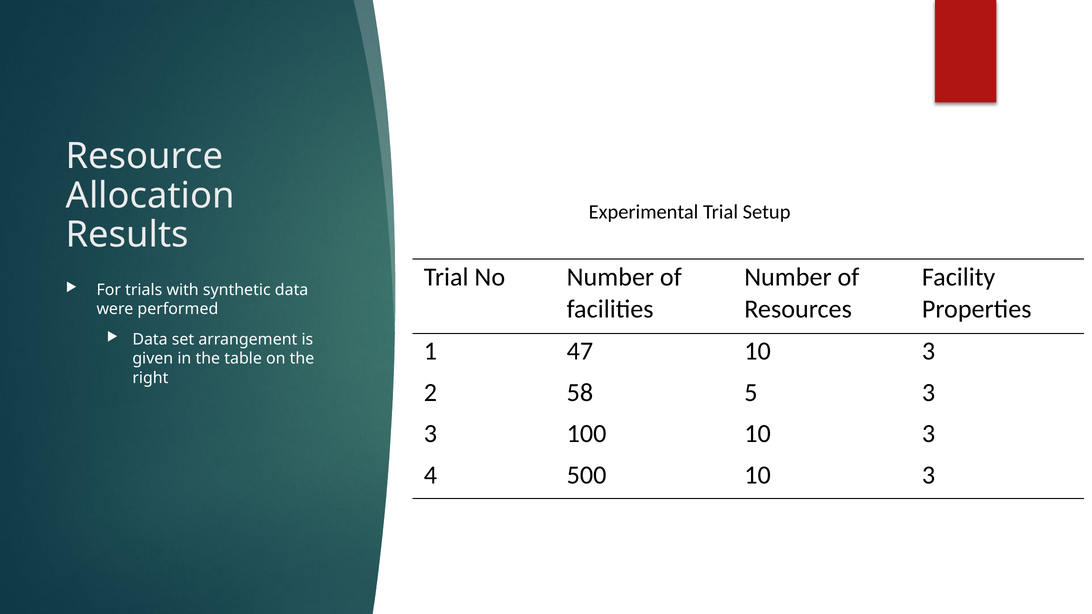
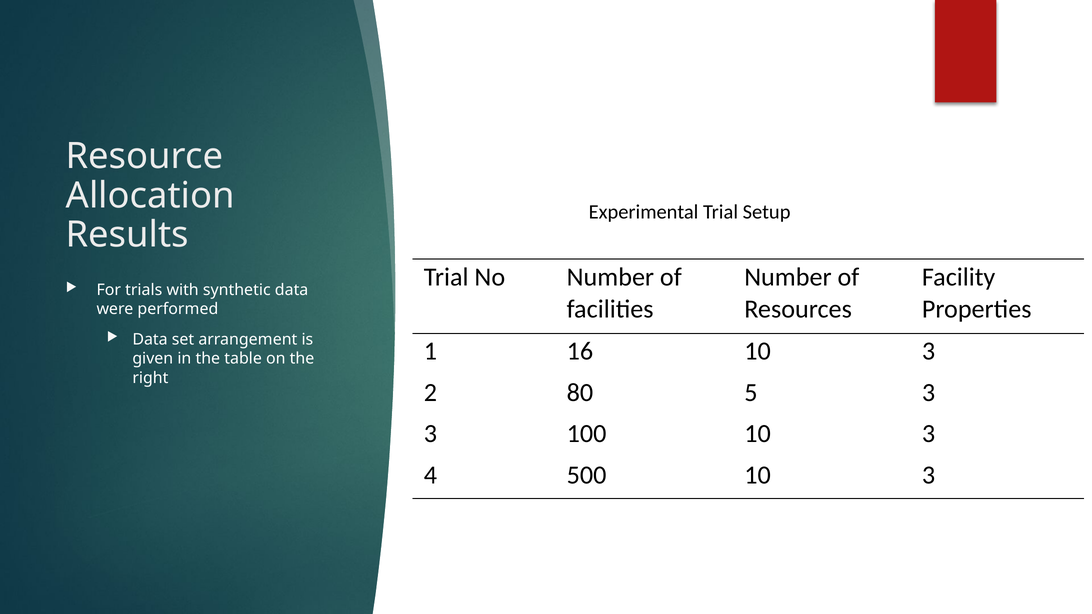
47: 47 -> 16 (580, 351)
58: 58 -> 80 (580, 393)
